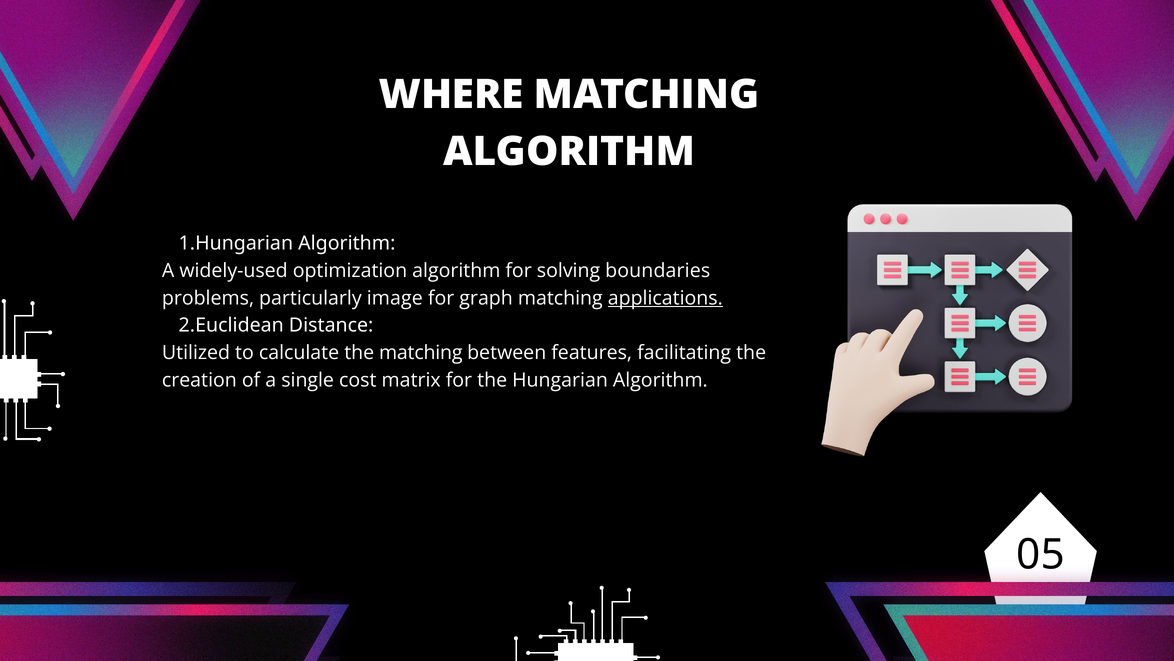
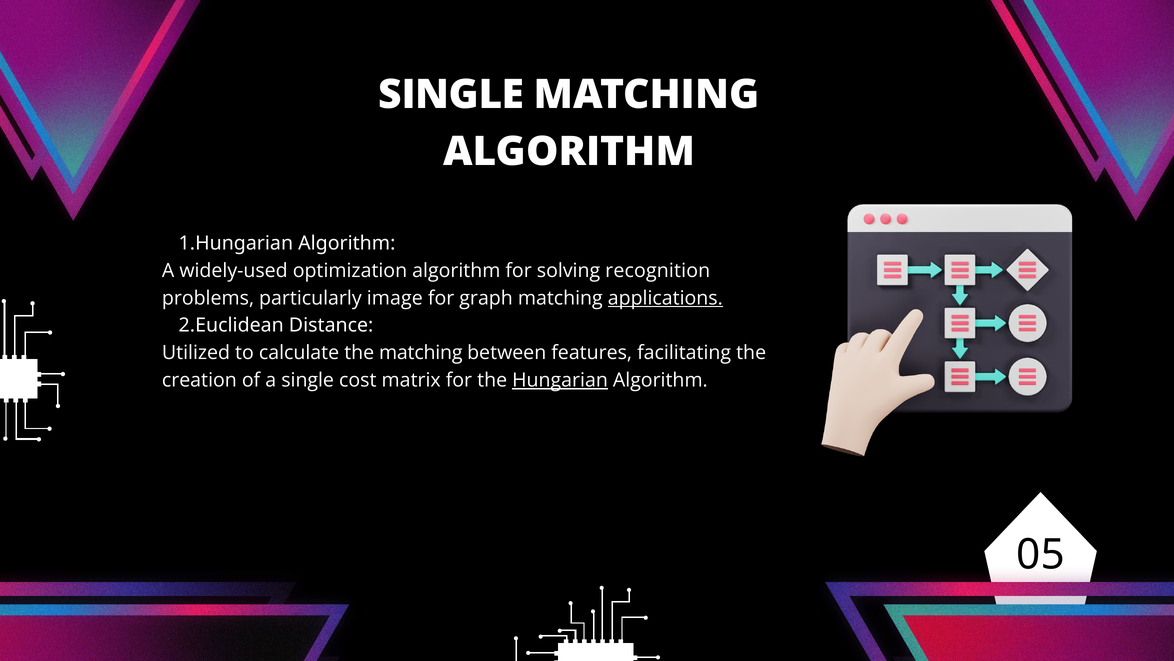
WHERE: WHERE -> SINGLE (451, 95)
boundaries: boundaries -> recognition (658, 270)
Hungarian underline: none -> present (560, 380)
